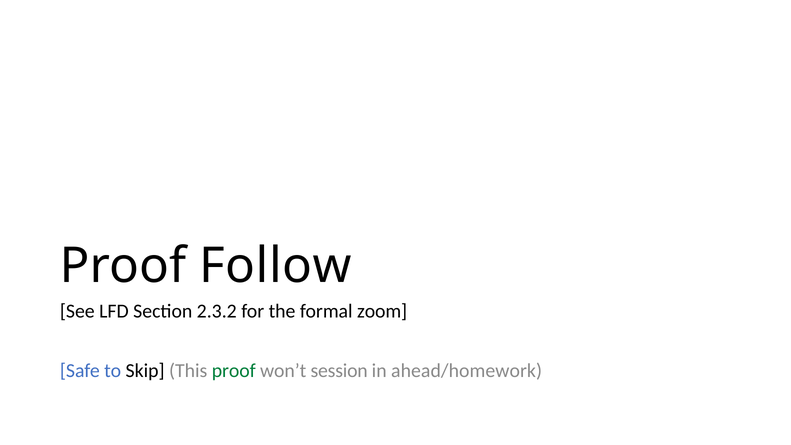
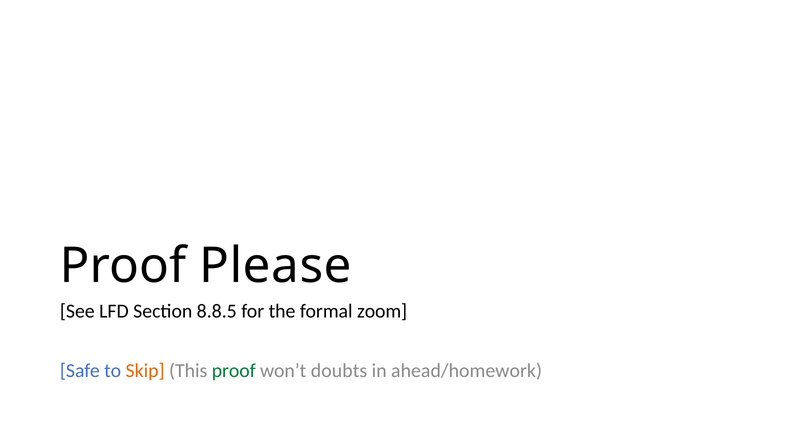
Follow: Follow -> Please (275, 266)
2.3.2: 2.3.2 -> 8.8.5 (217, 311)
Skip colour: black -> orange (145, 370)
session: session -> doubts (339, 370)
